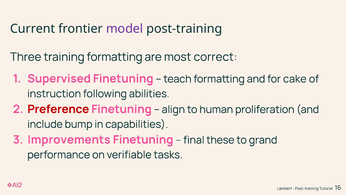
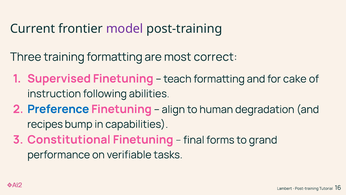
Preference colour: red -> blue (58, 109)
proliferation: proliferation -> degradation (265, 109)
include: include -> recipes (45, 124)
Improvements: Improvements -> Constitutional (69, 139)
these: these -> forms (220, 140)
